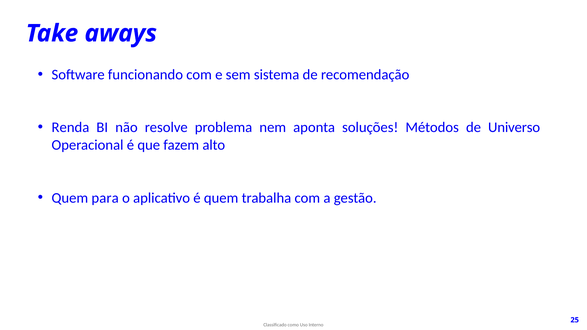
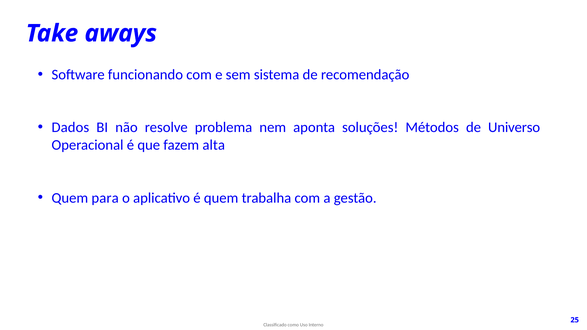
Renda: Renda -> Dados (70, 128)
alto: alto -> alta (214, 145)
